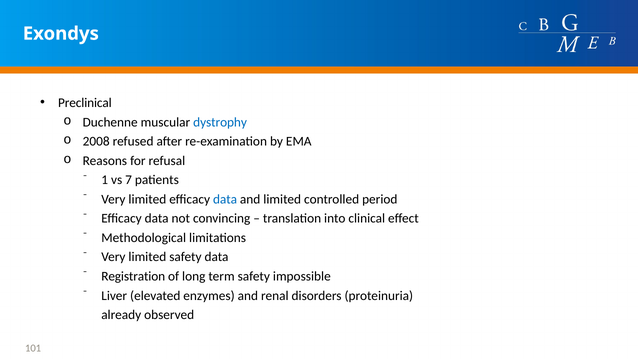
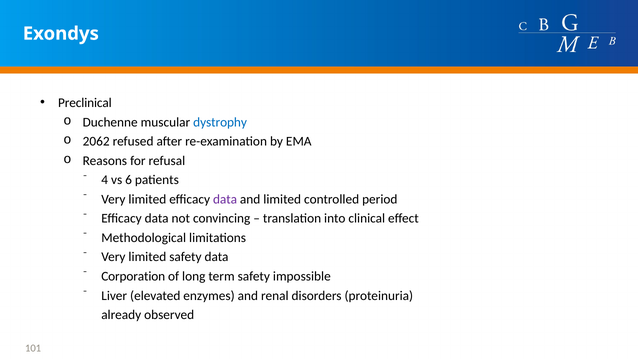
2008: 2008 -> 2062 (96, 141)
1: 1 -> 4 (105, 180)
7: 7 -> 6 (129, 180)
data colour: blue -> purple (225, 199)
Registration: Registration -> Corporation (133, 276)
